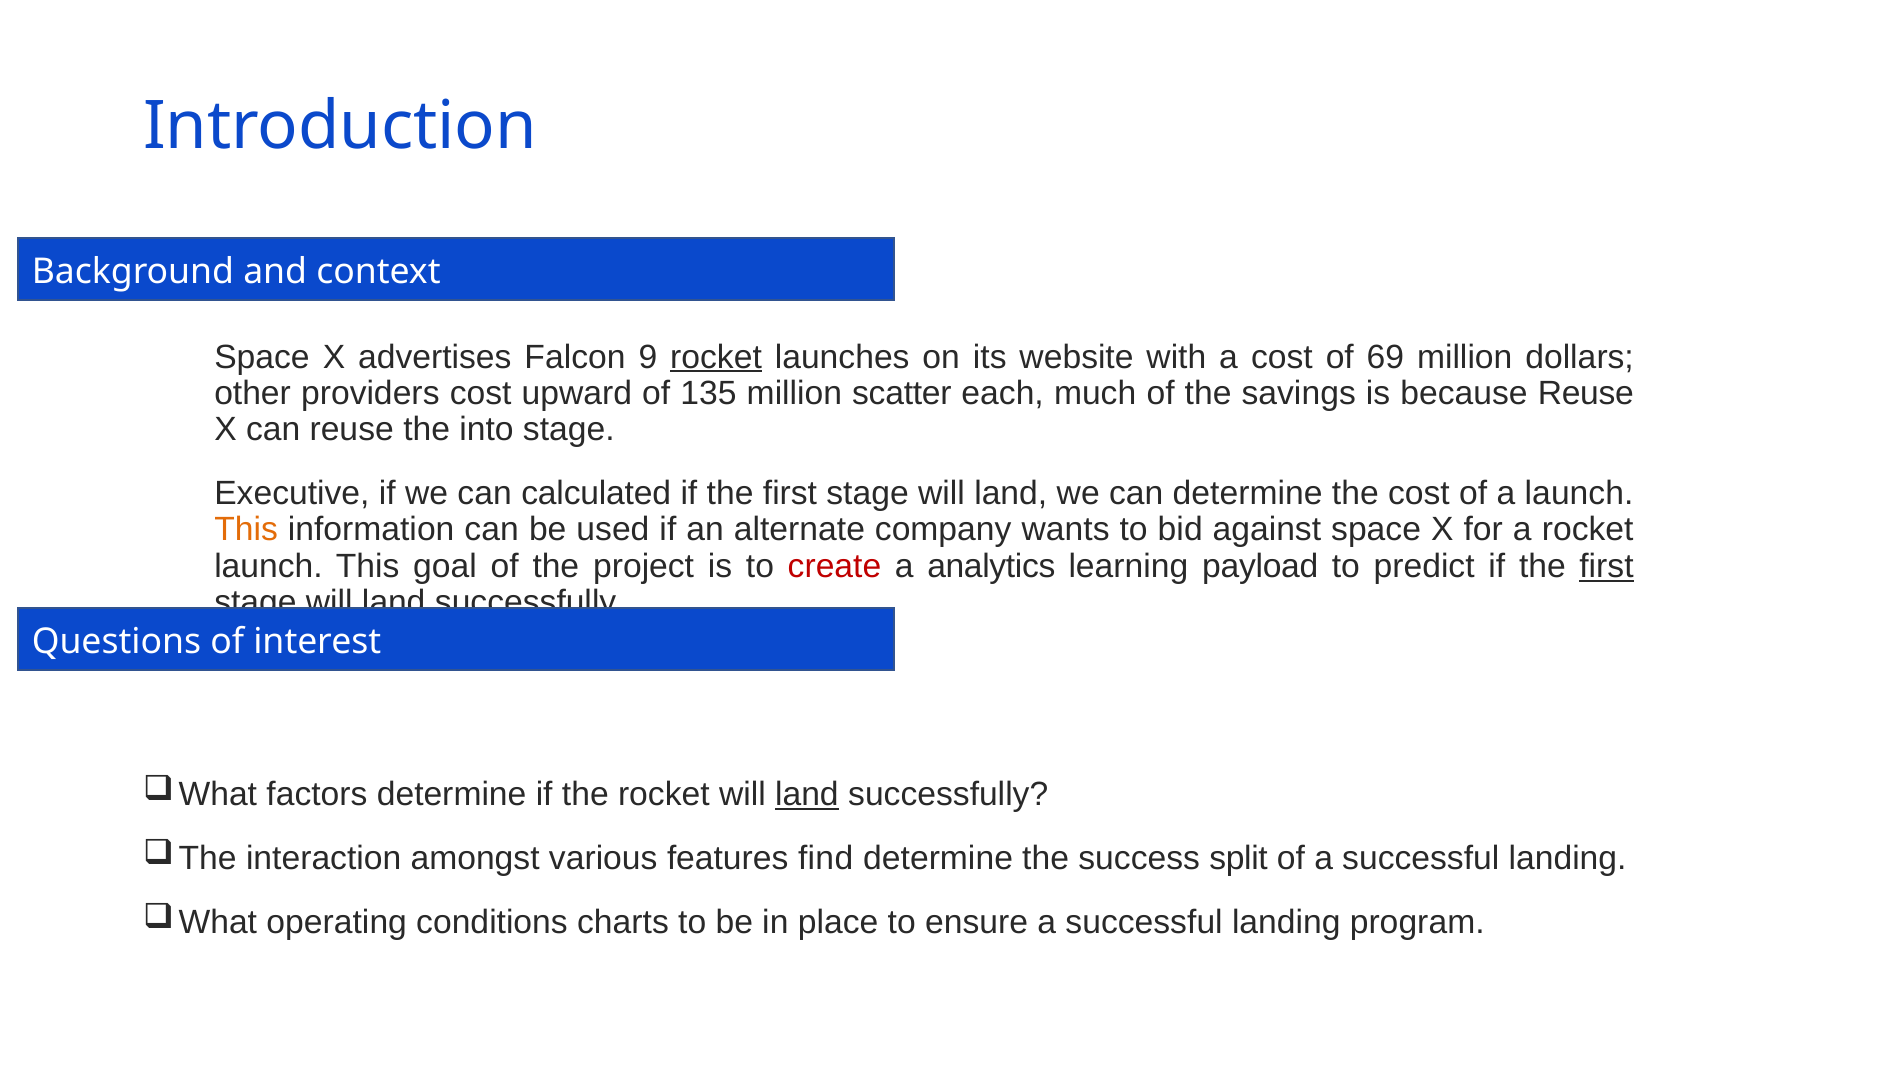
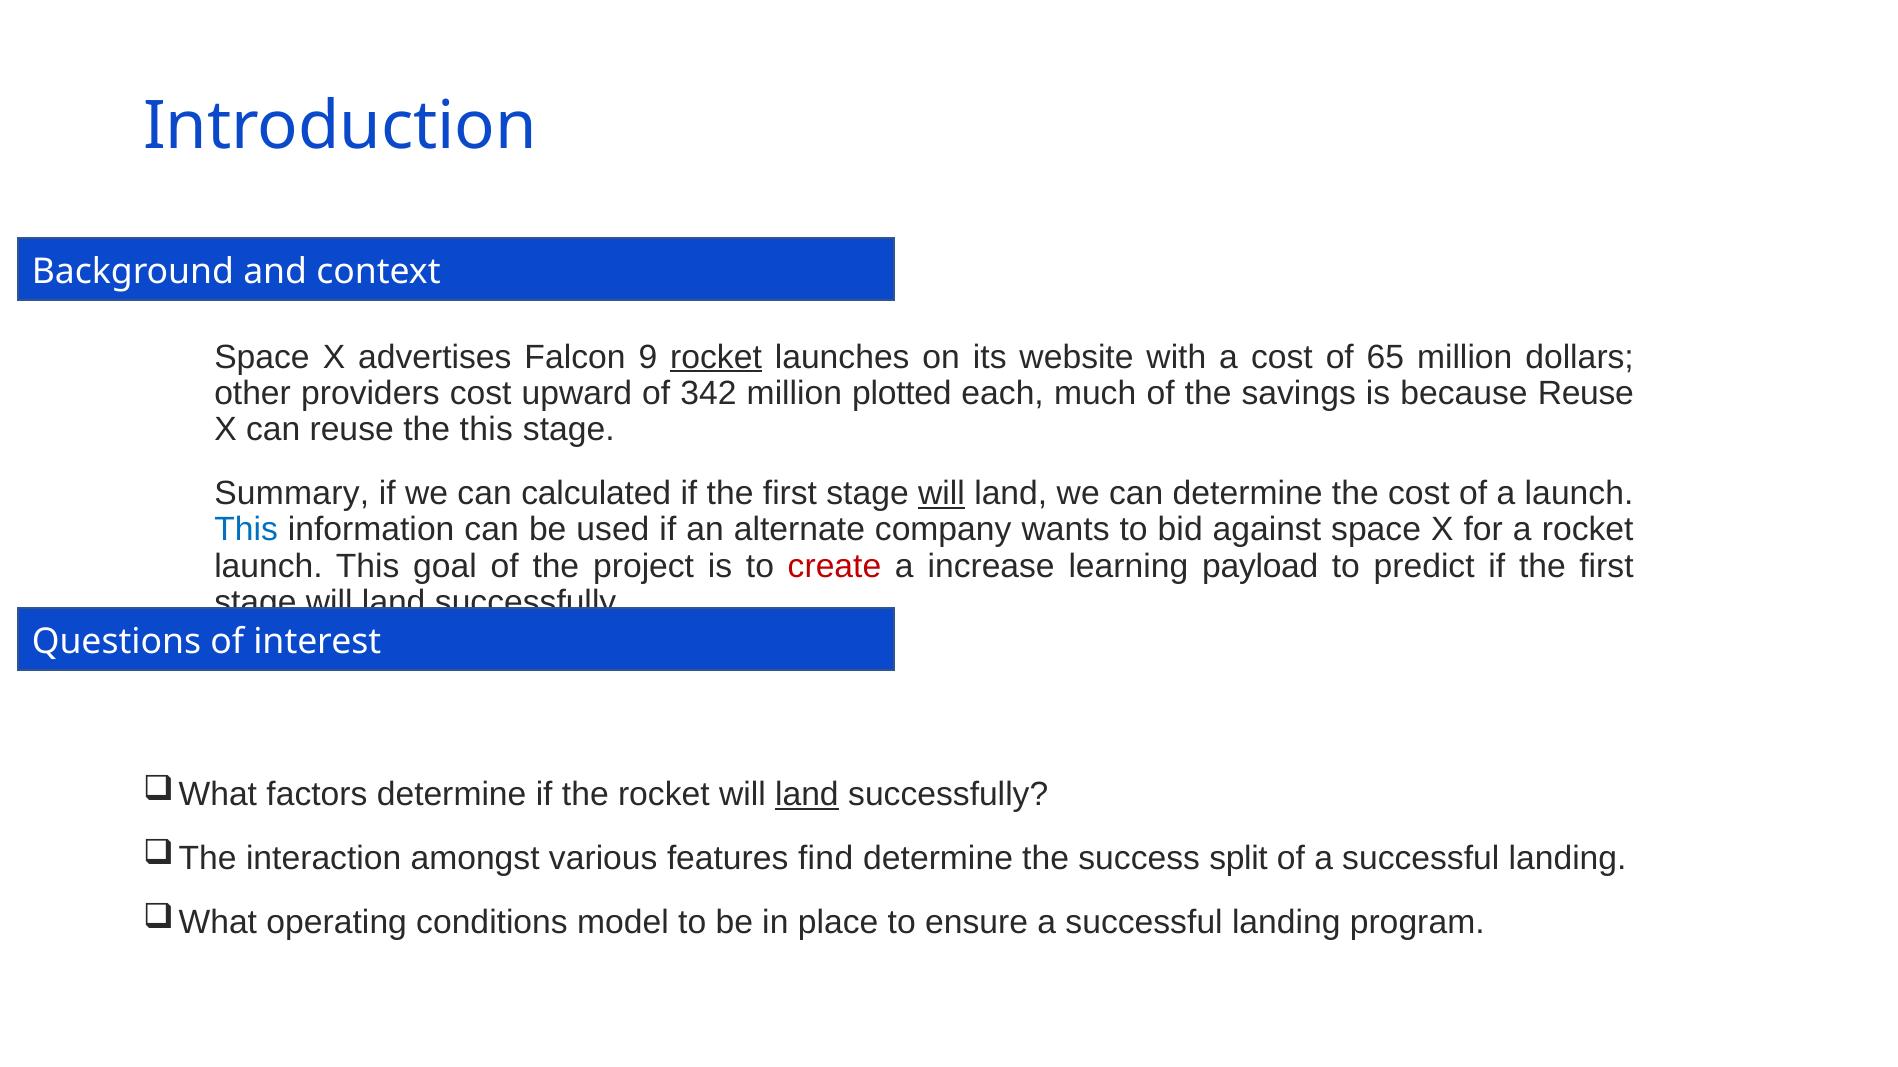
69: 69 -> 65 (1385, 357)
135: 135 -> 342 (708, 394)
scatter: scatter -> plotted (902, 394)
the into: into -> this (486, 430)
Executive: Executive -> Summary (292, 494)
will underline: none -> present (942, 494)
This colour: orange -> blue (246, 530)
analytics: analytics -> increase (991, 566)
first underline: present -> none (1606, 566)
charts: charts -> model (623, 923)
